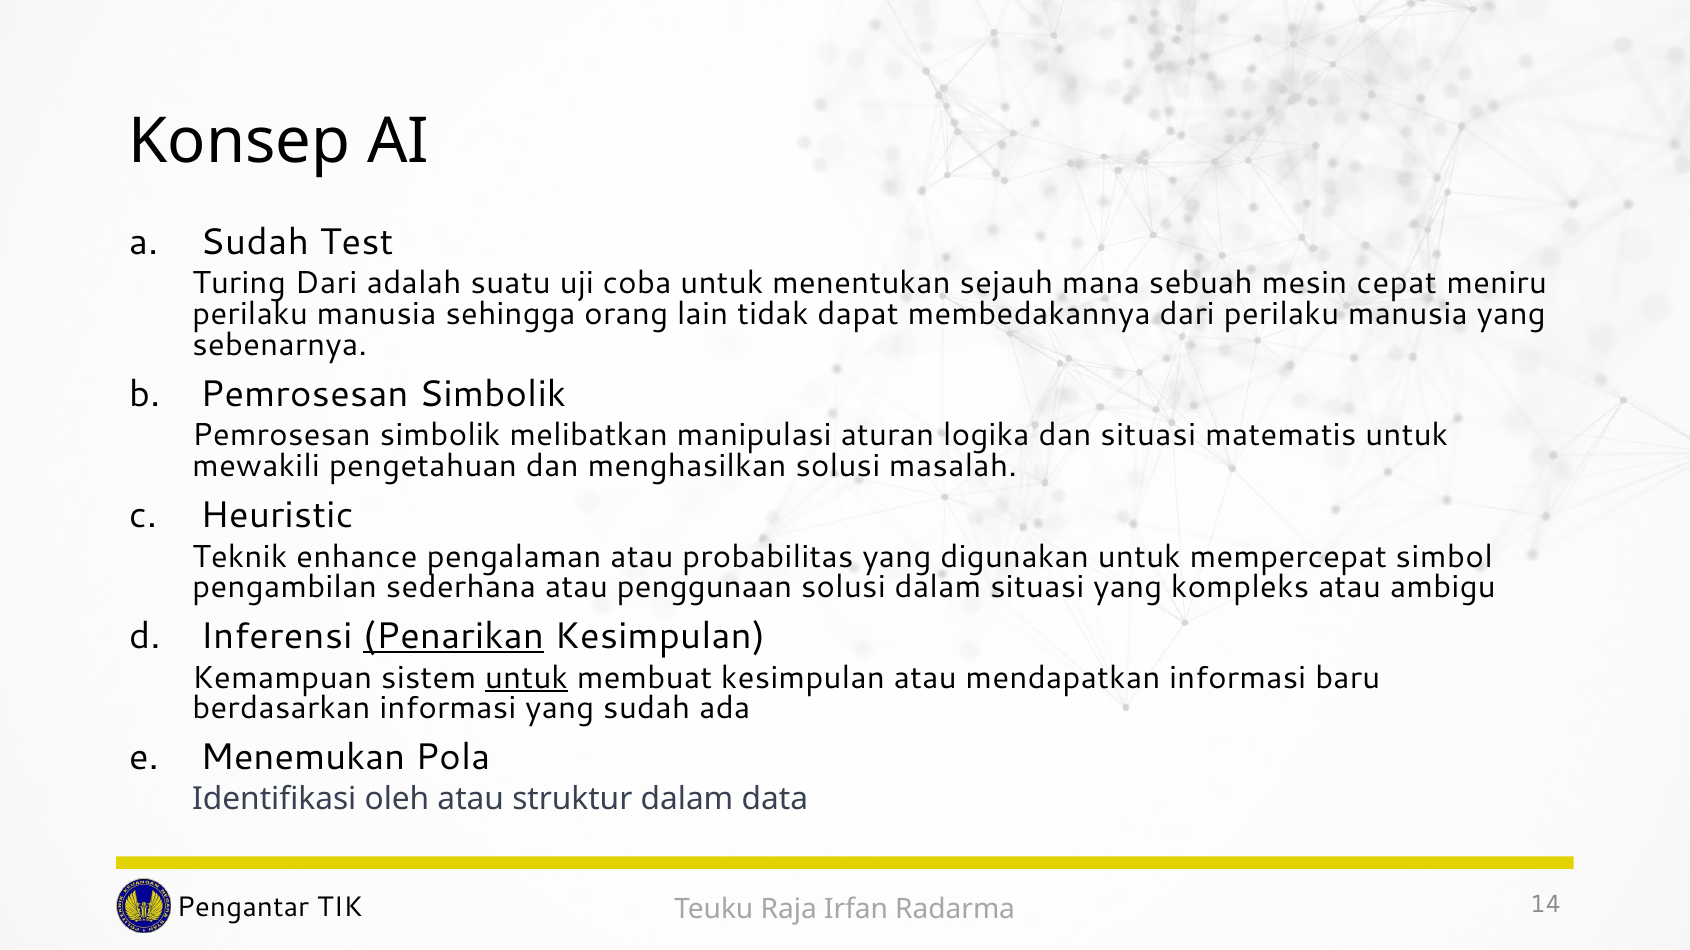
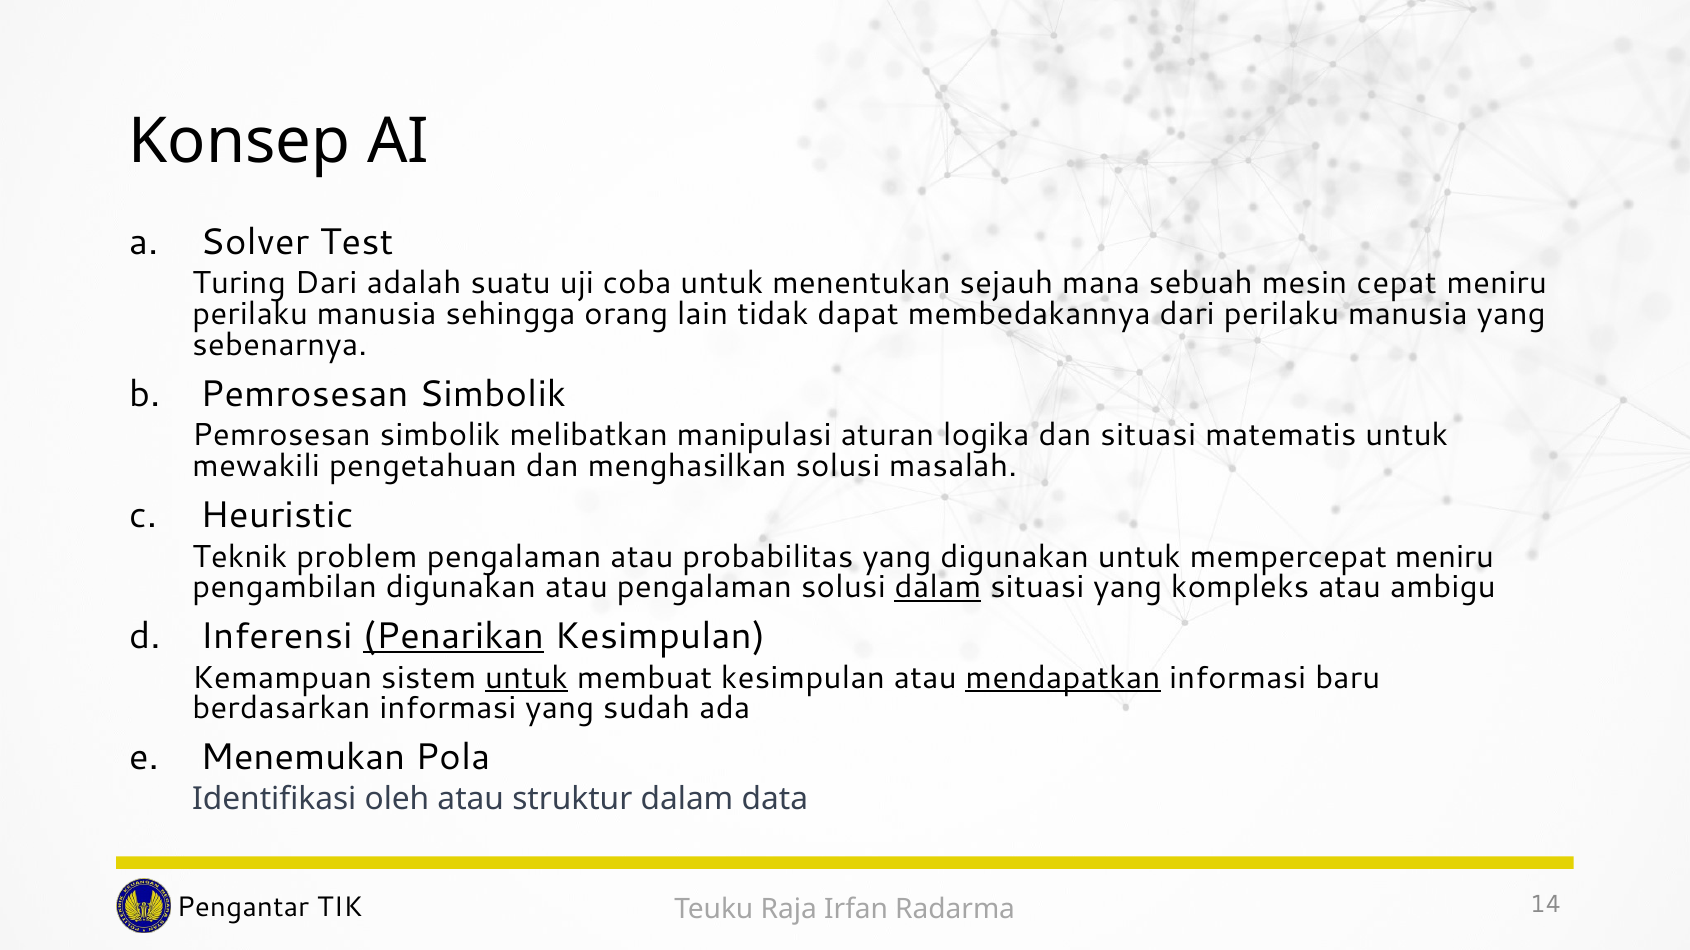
Sudah: Sudah -> Solver (255, 242)
enhance: enhance -> problem (357, 557)
mempercepat simbol: simbol -> meniru (1445, 557)
pengambilan sederhana: sederhana -> digunakan (461, 588)
atau penggunaan: penggunaan -> pengalaman (704, 588)
dalam underline: none -> present (938, 588)
mendapatkan underline: none -> present (1063, 678)
